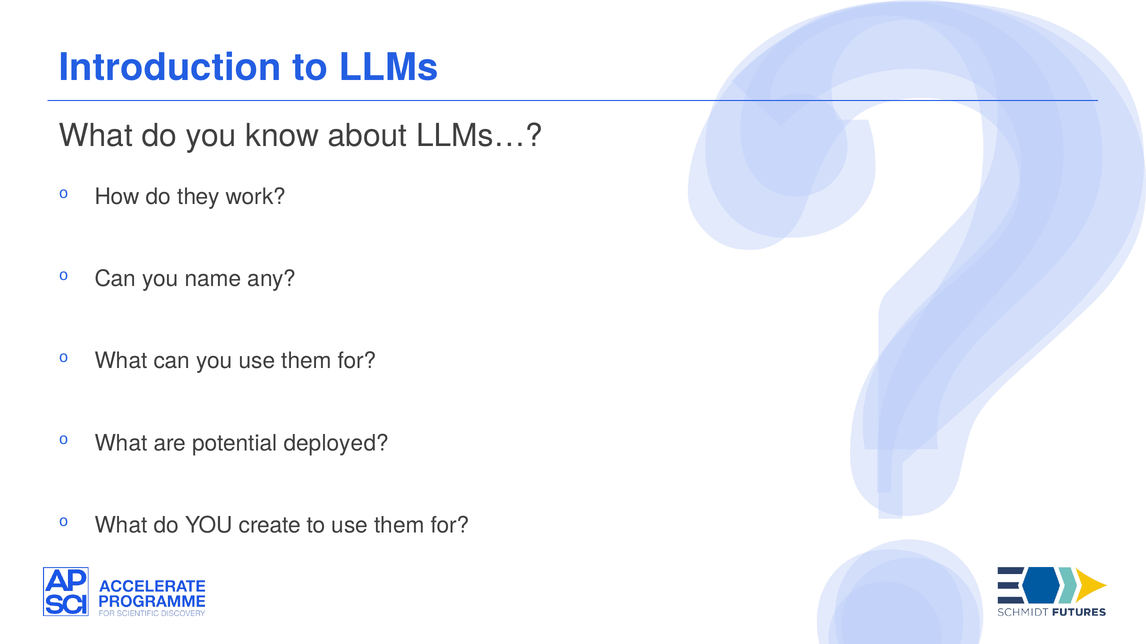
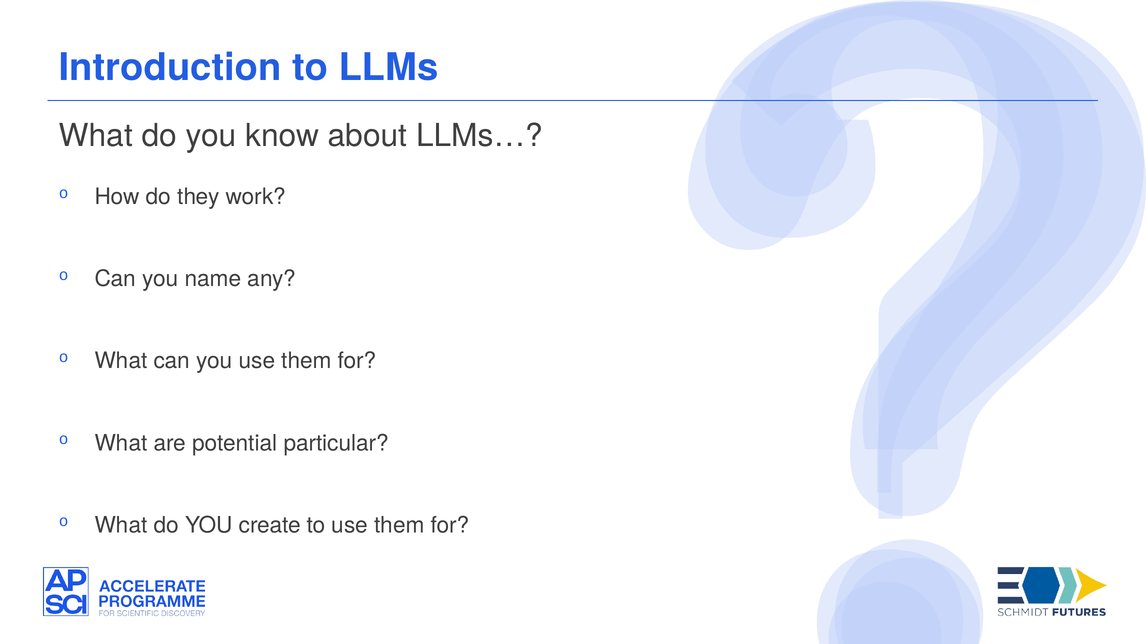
deployed: deployed -> particular (336, 444)
